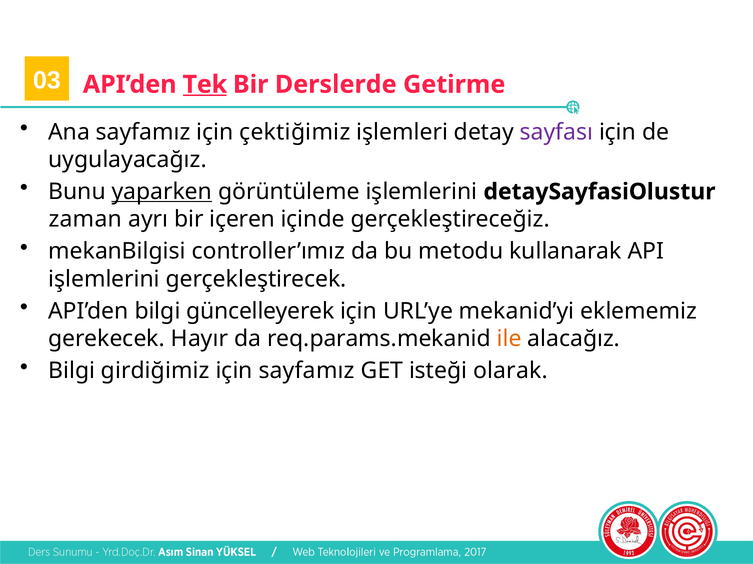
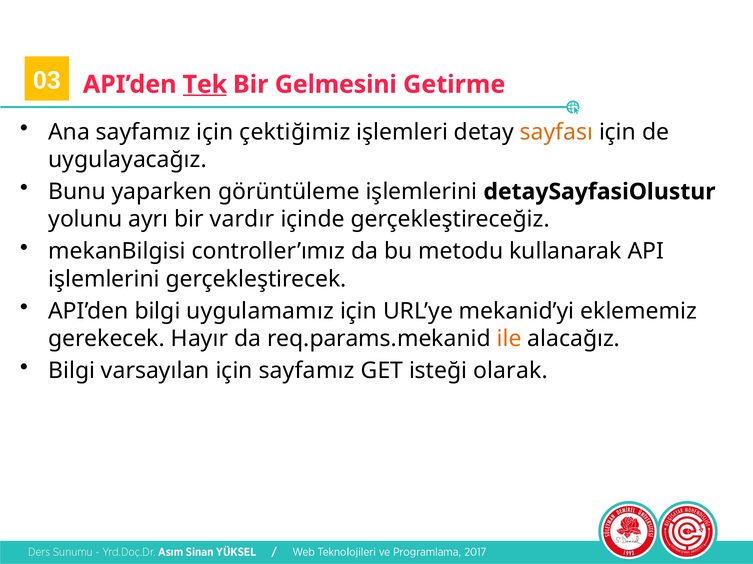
Derslerde: Derslerde -> Gelmesini (336, 85)
sayfası colour: purple -> orange (556, 132)
yaparken underline: present -> none (162, 192)
zaman: zaman -> yolunu (85, 220)
içeren: içeren -> vardır (242, 220)
güncelleyerek: güncelleyerek -> uygulamamız (260, 312)
girdiğimiz: girdiğimiz -> varsayılan (155, 371)
